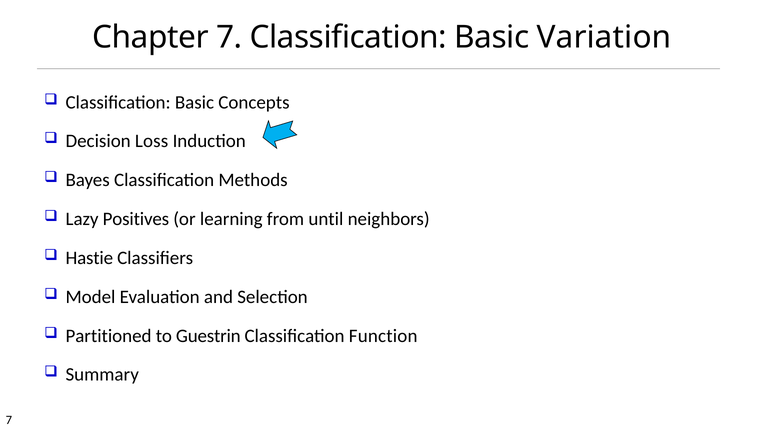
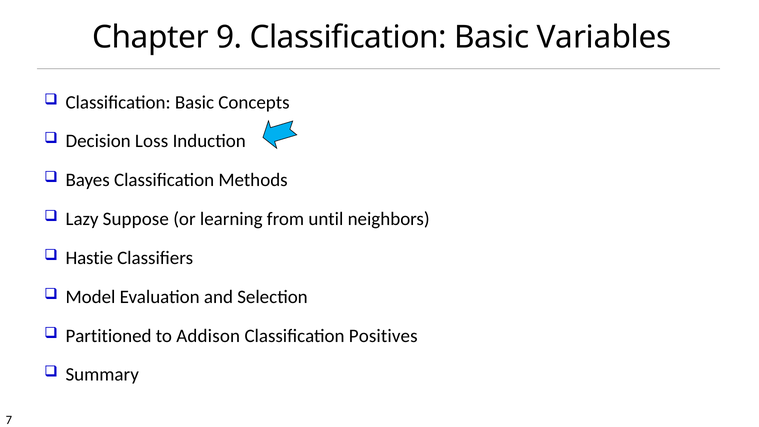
Chapter 7: 7 -> 9 (229, 37)
Variation: Variation -> Variables (604, 37)
Positives: Positives -> Suppose (136, 219)
Guestrin: Guestrin -> Addison (208, 336)
Function: Function -> Positives (383, 336)
